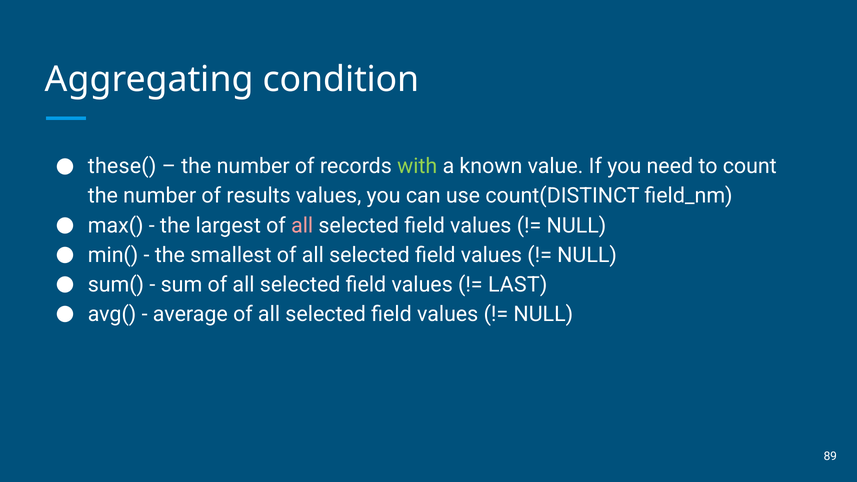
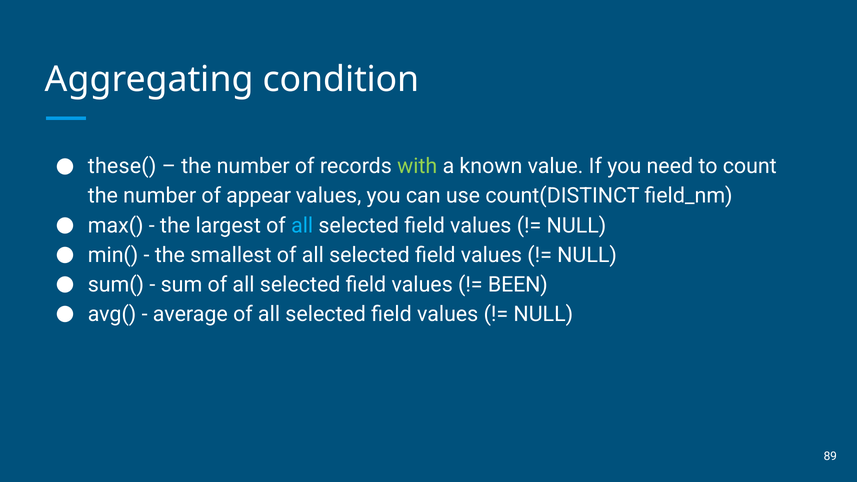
results: results -> appear (259, 196)
all colour: pink -> light blue (302, 226)
LAST: LAST -> BEEN (518, 285)
